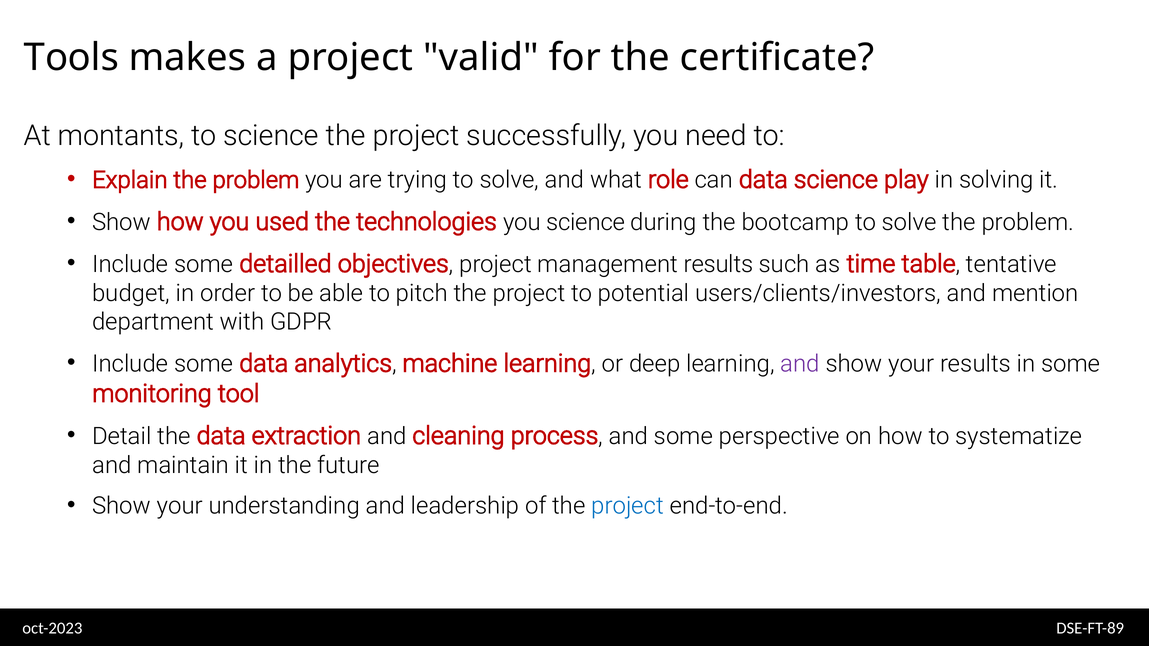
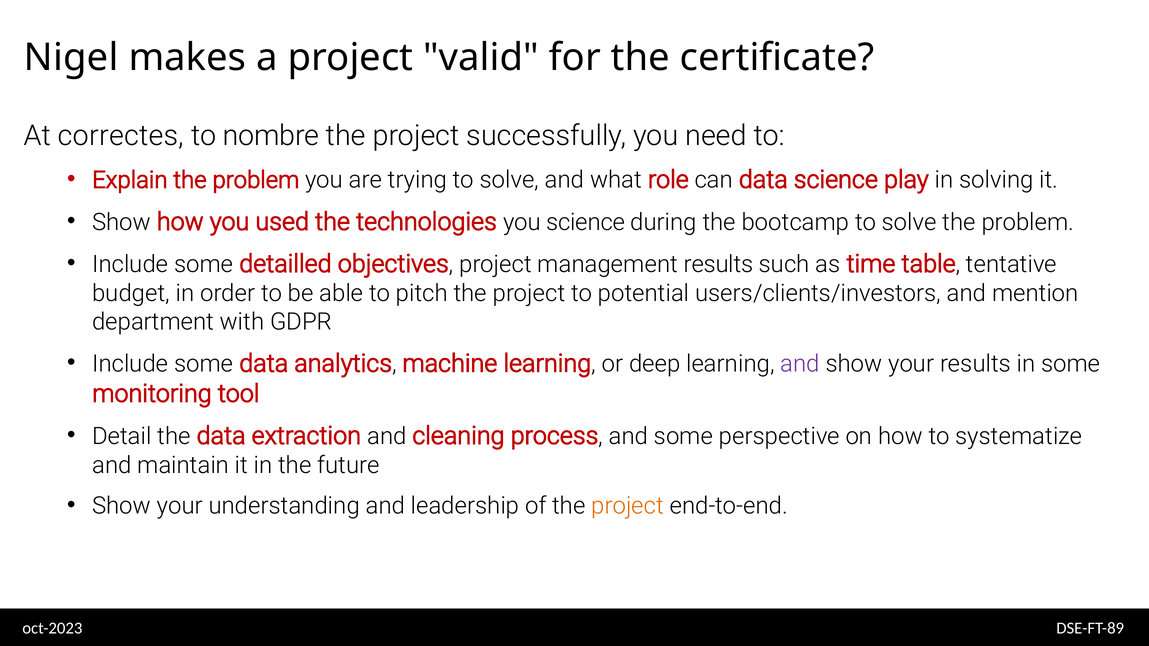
Tools: Tools -> Nigel (71, 58)
montants: montants -> correctes (121, 136)
to science: science -> nombre (271, 136)
project colour: blue -> orange (628, 506)
